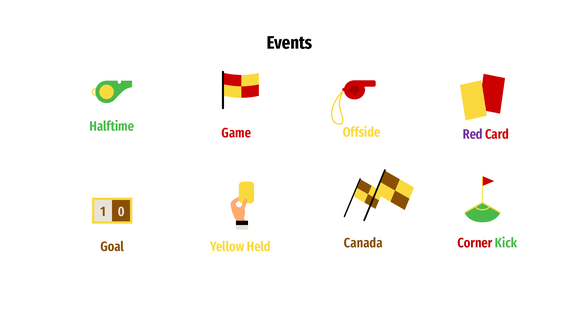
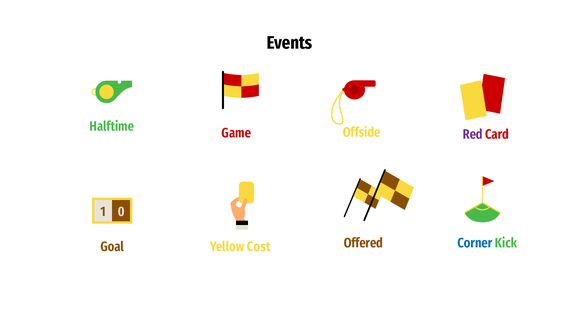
Canada: Canada -> Offered (363, 243)
Corner colour: red -> blue (475, 243)
Held: Held -> Cost (259, 246)
